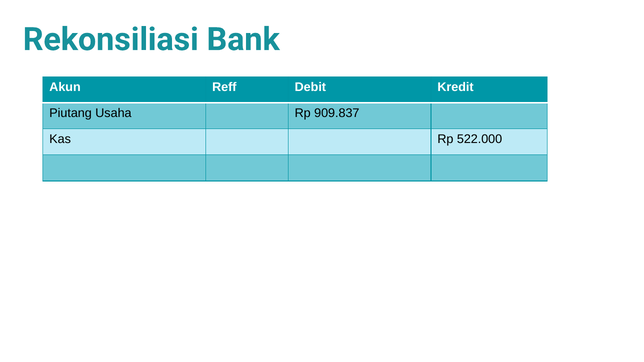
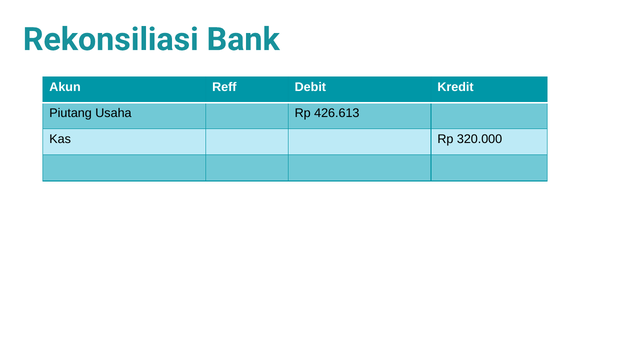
909.837: 909.837 -> 426.613 (337, 113)
522.000: 522.000 -> 320.000 (480, 139)
